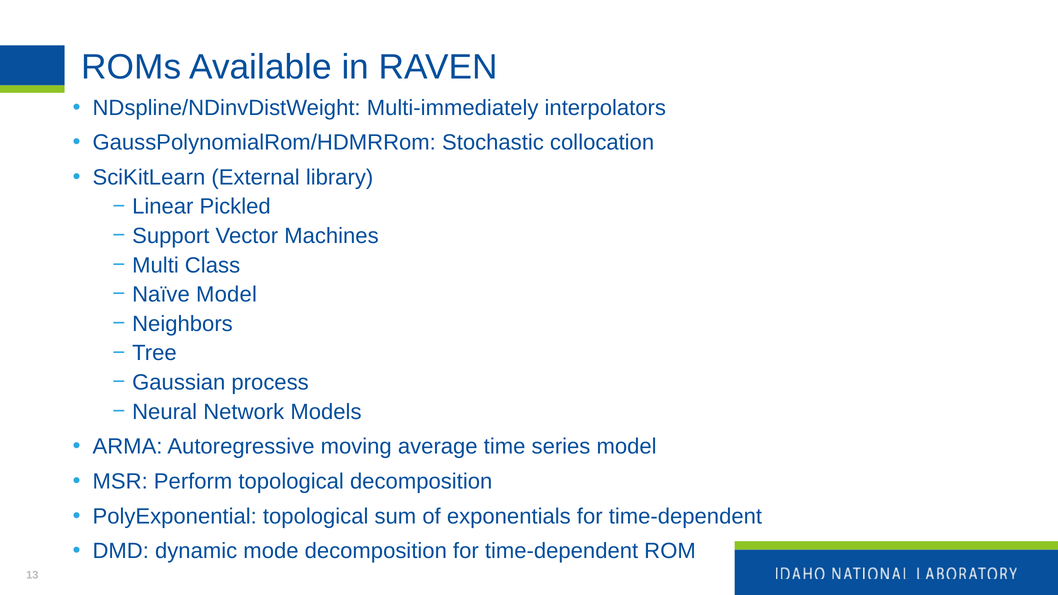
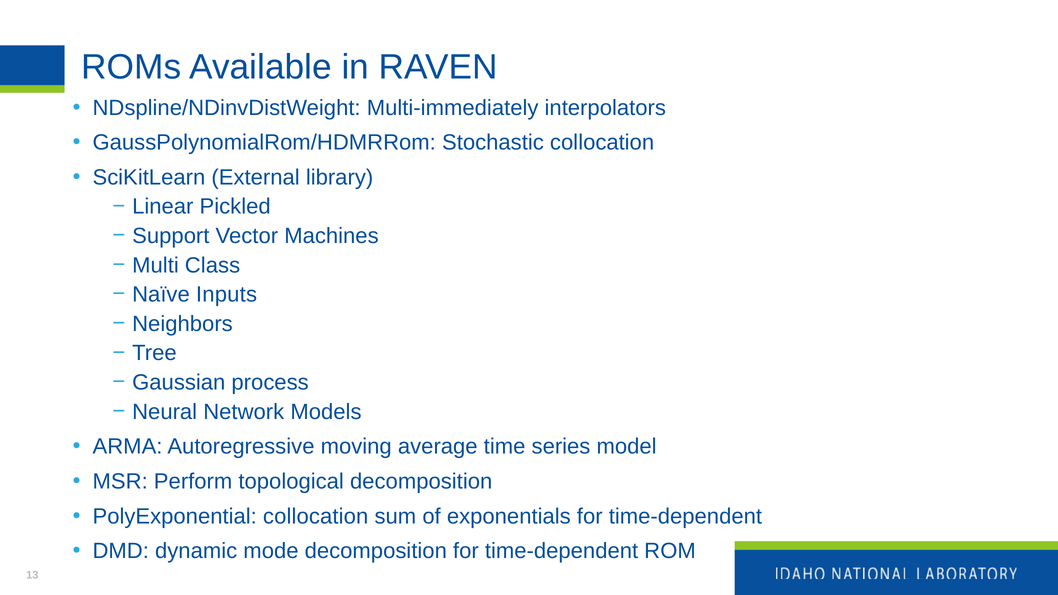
Naïve Model: Model -> Inputs (227, 295)
PolyExponential topological: topological -> collocation (316, 516)
